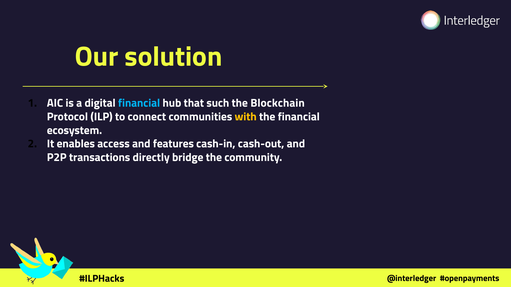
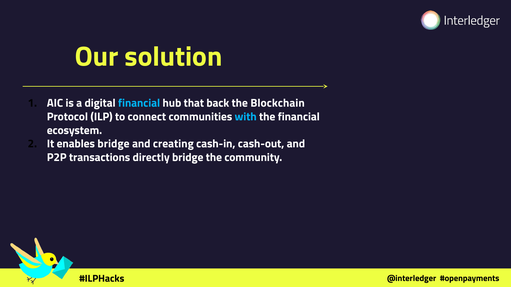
such: such -> back (218, 103)
with colour: yellow -> light blue (246, 117)
enables access: access -> bridge (113, 144)
features: features -> creating (173, 144)
